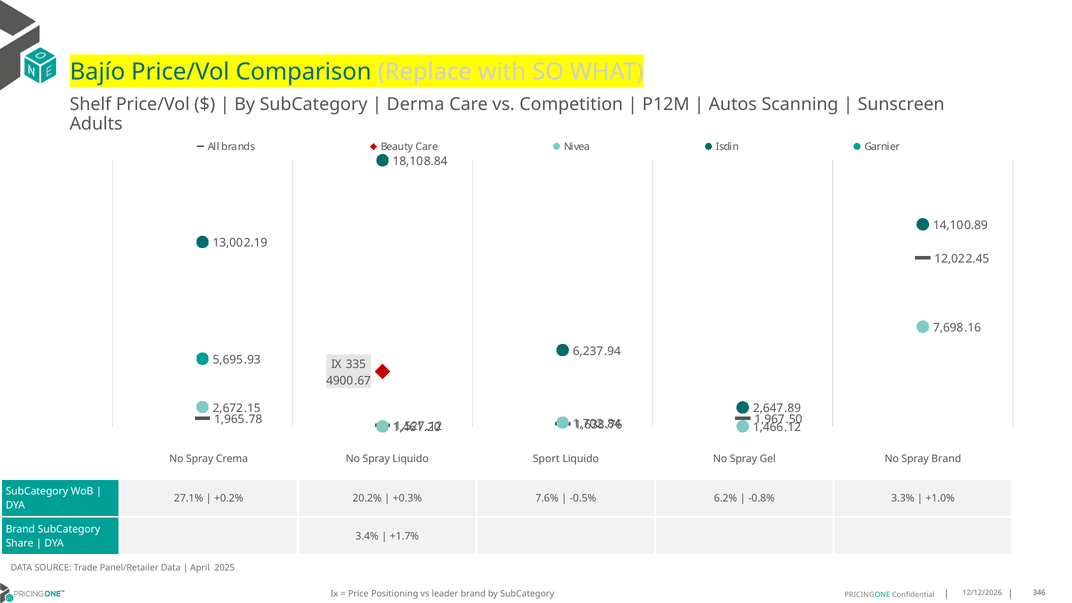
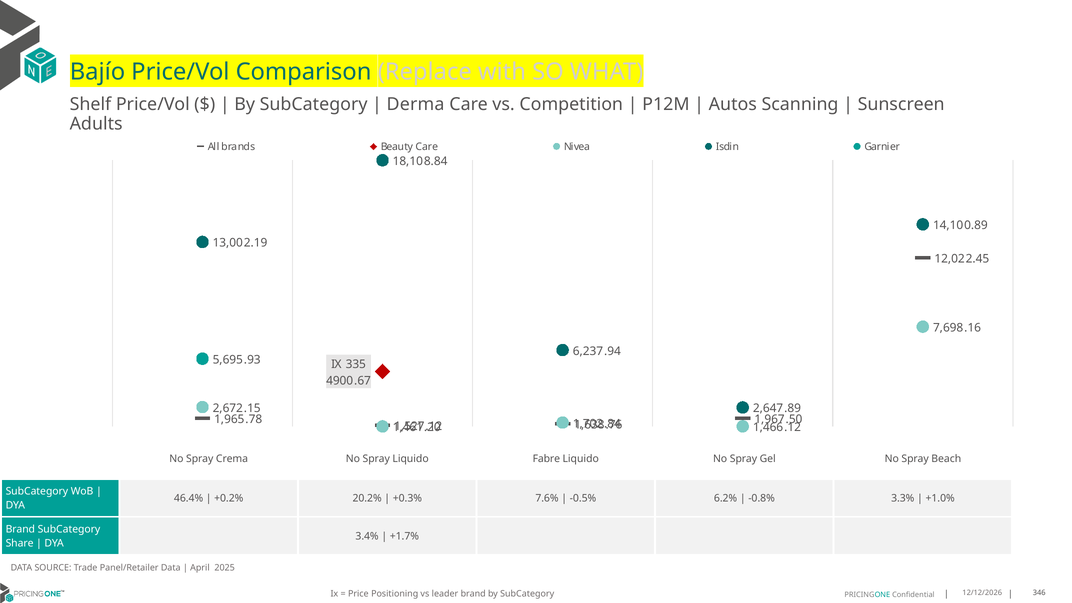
Sport: Sport -> Fabre (546, 459)
Spray Brand: Brand -> Beach (946, 459)
27.1%: 27.1% -> 46.4% (189, 498)
